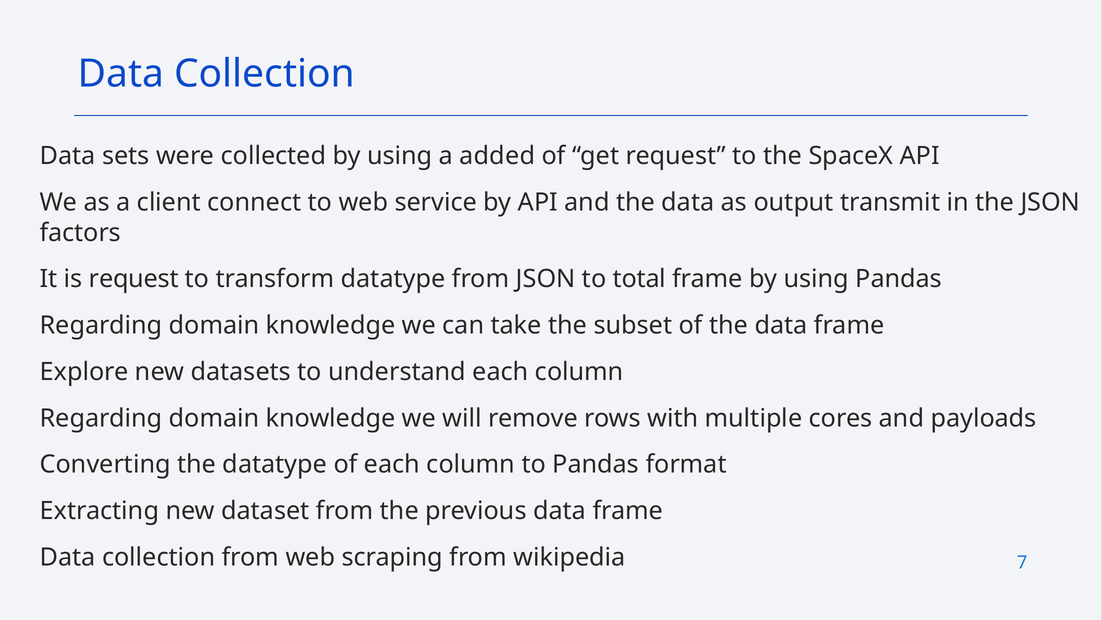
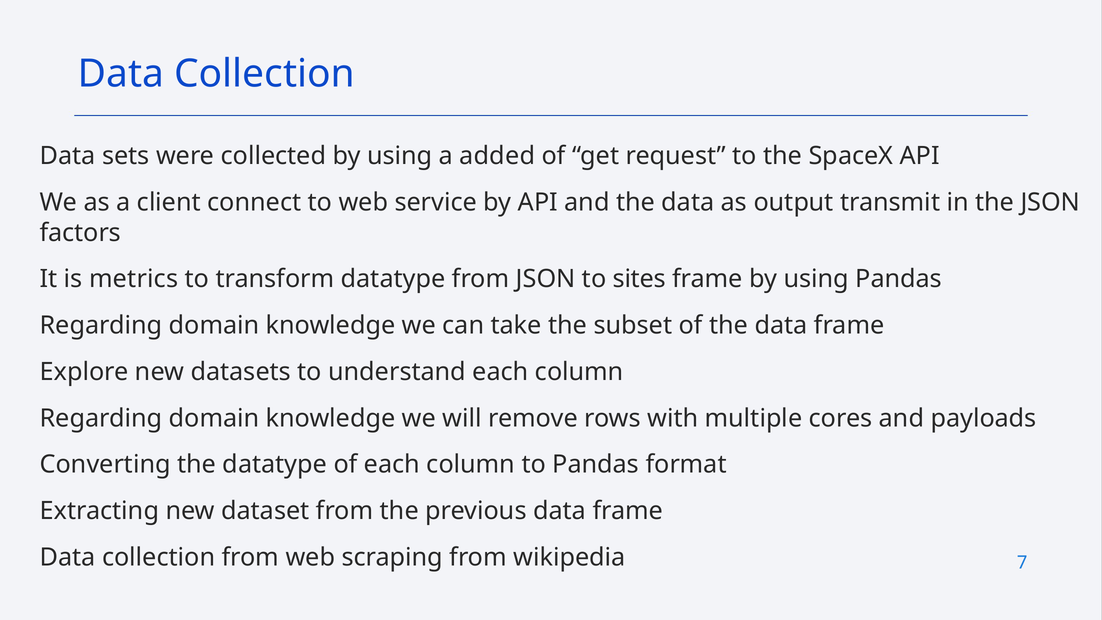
is request: request -> metrics (134, 279)
total: total -> sites (639, 279)
